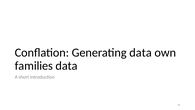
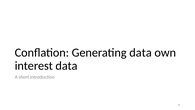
families: families -> interest (34, 66)
